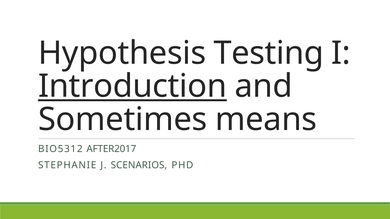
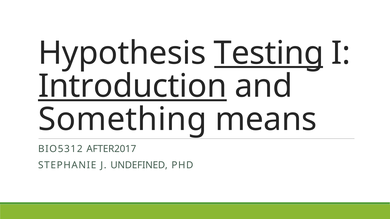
Testing underline: none -> present (269, 53)
Sometimes: Sometimes -> Something (122, 120)
SCENARIOS: SCENARIOS -> UNDEFINED (139, 165)
